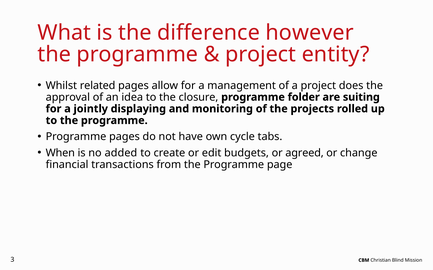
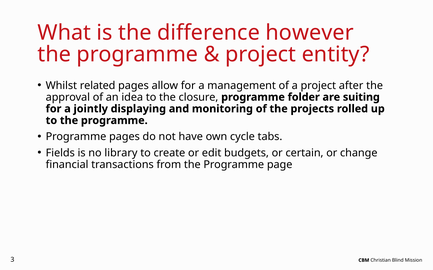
does: does -> after (351, 86)
When: When -> Fields (60, 153)
added: added -> library (121, 153)
agreed: agreed -> certain (305, 153)
